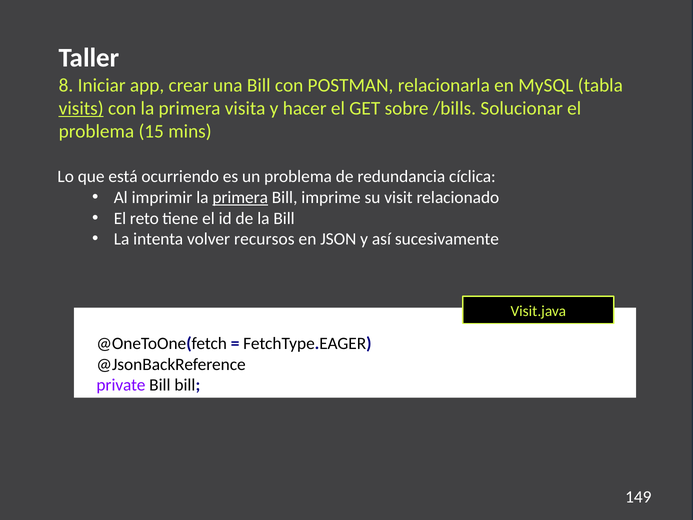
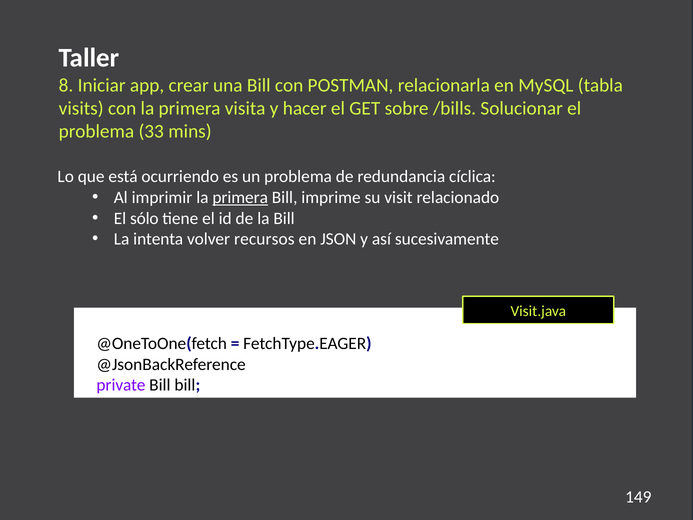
visits underline: present -> none (81, 108)
15: 15 -> 33 (151, 131)
reto: reto -> sólo (144, 218)
